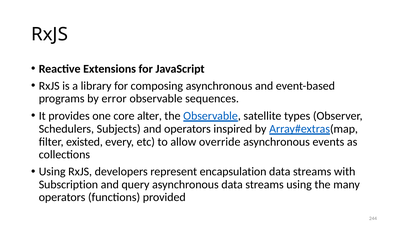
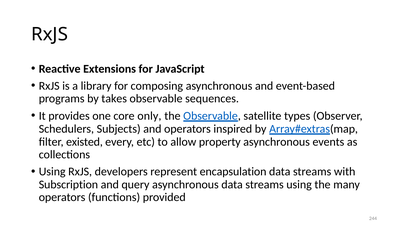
error: error -> takes (114, 99)
alter: alter -> only (149, 116)
override: override -> property (220, 142)
